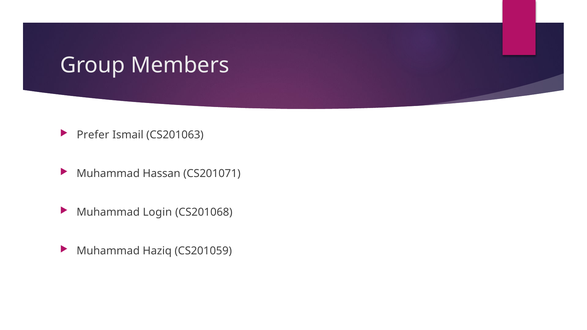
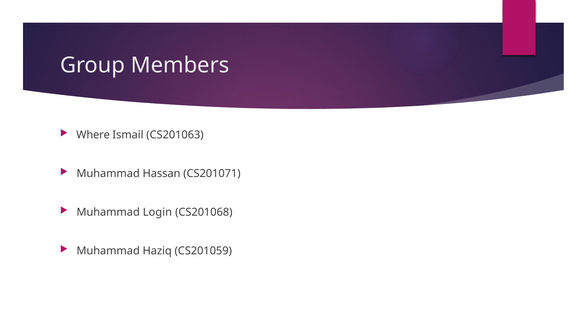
Prefer: Prefer -> Where (93, 135)
